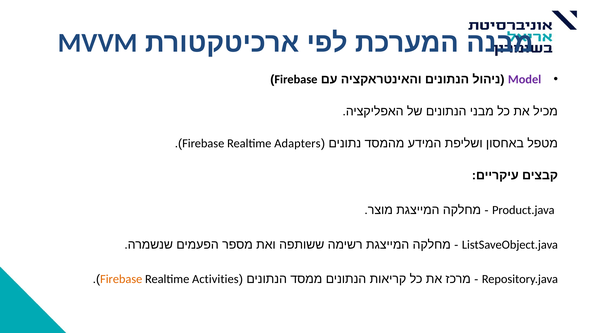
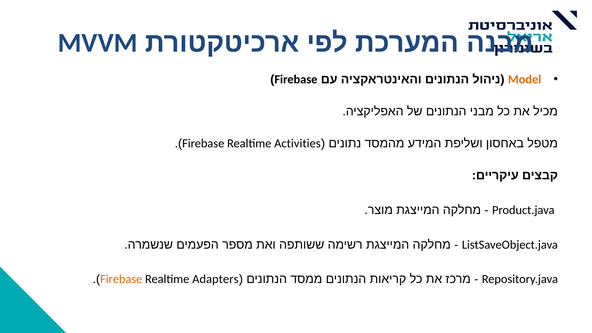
Model colour: purple -> orange (525, 79)
Adapters: Adapters -> Activities (297, 143)
Activities: Activities -> Adapters (215, 279)
